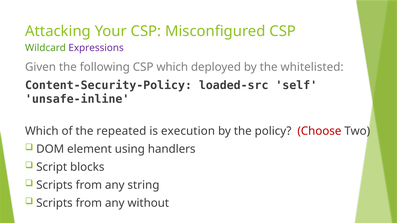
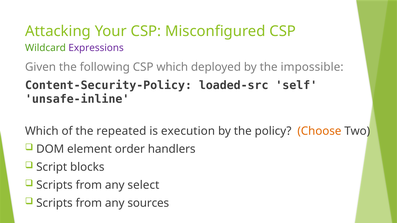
whitelisted: whitelisted -> impossible (312, 67)
Choose colour: red -> orange (319, 131)
using: using -> order (130, 149)
string: string -> select (143, 185)
without: without -> sources (148, 203)
